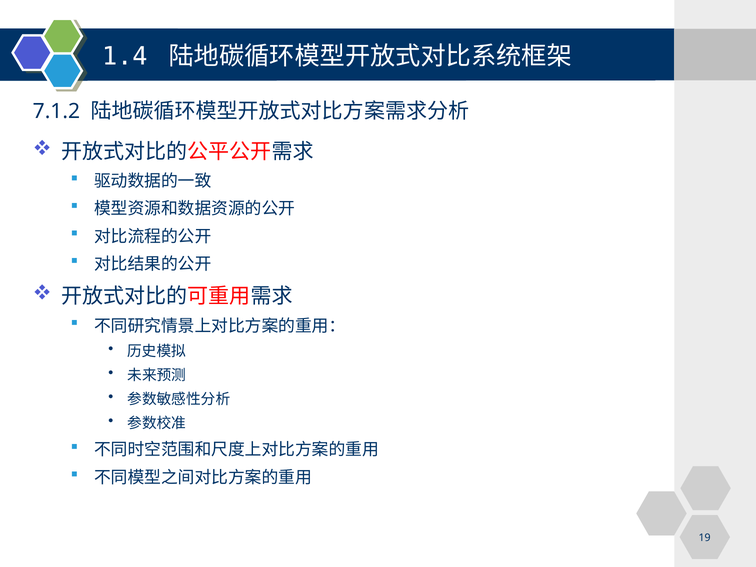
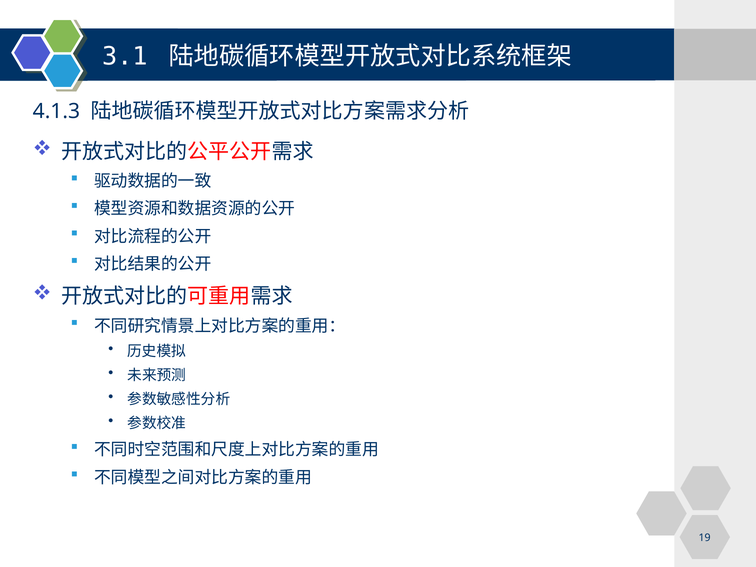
1.4: 1.4 -> 3.1 (125, 57)
7.1.2: 7.1.2 -> 4.1.3 (56, 111)
